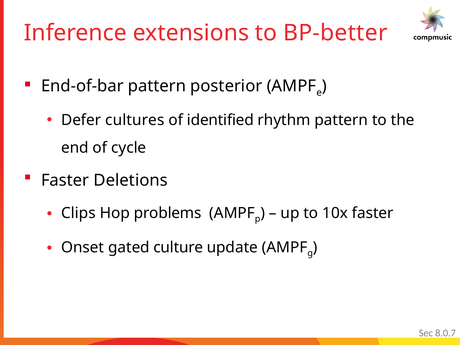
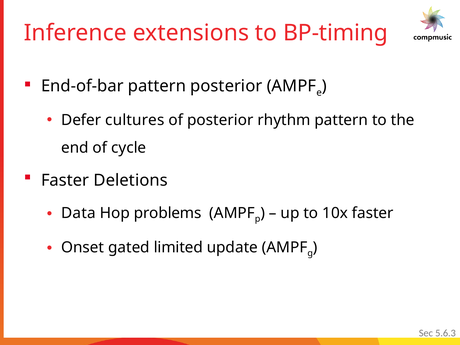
BP-better: BP-better -> BP-timing (336, 33)
of identified: identified -> posterior (220, 120)
Clips: Clips -> Data (78, 213)
culture: culture -> limited (178, 247)
8.0.7: 8.0.7 -> 5.6.3 (446, 333)
